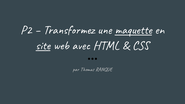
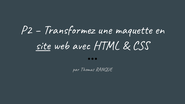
maquette underline: present -> none (133, 30)
